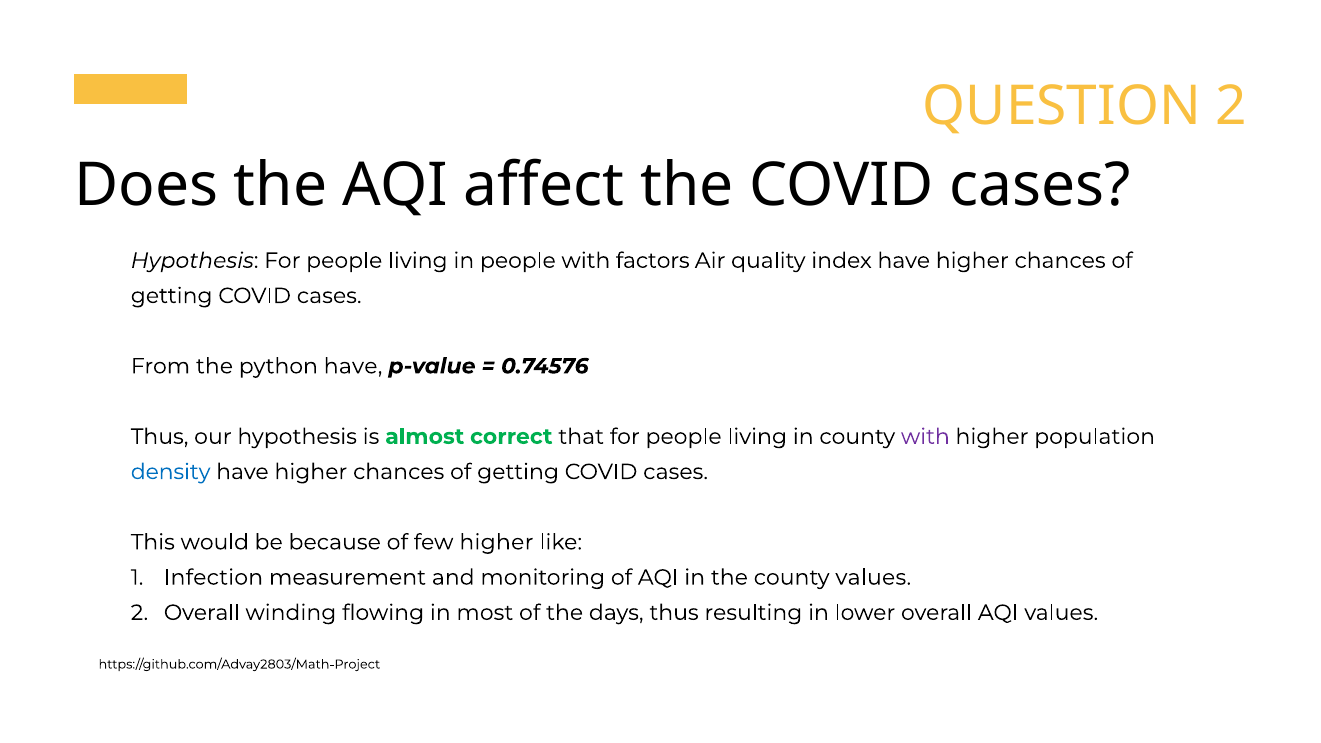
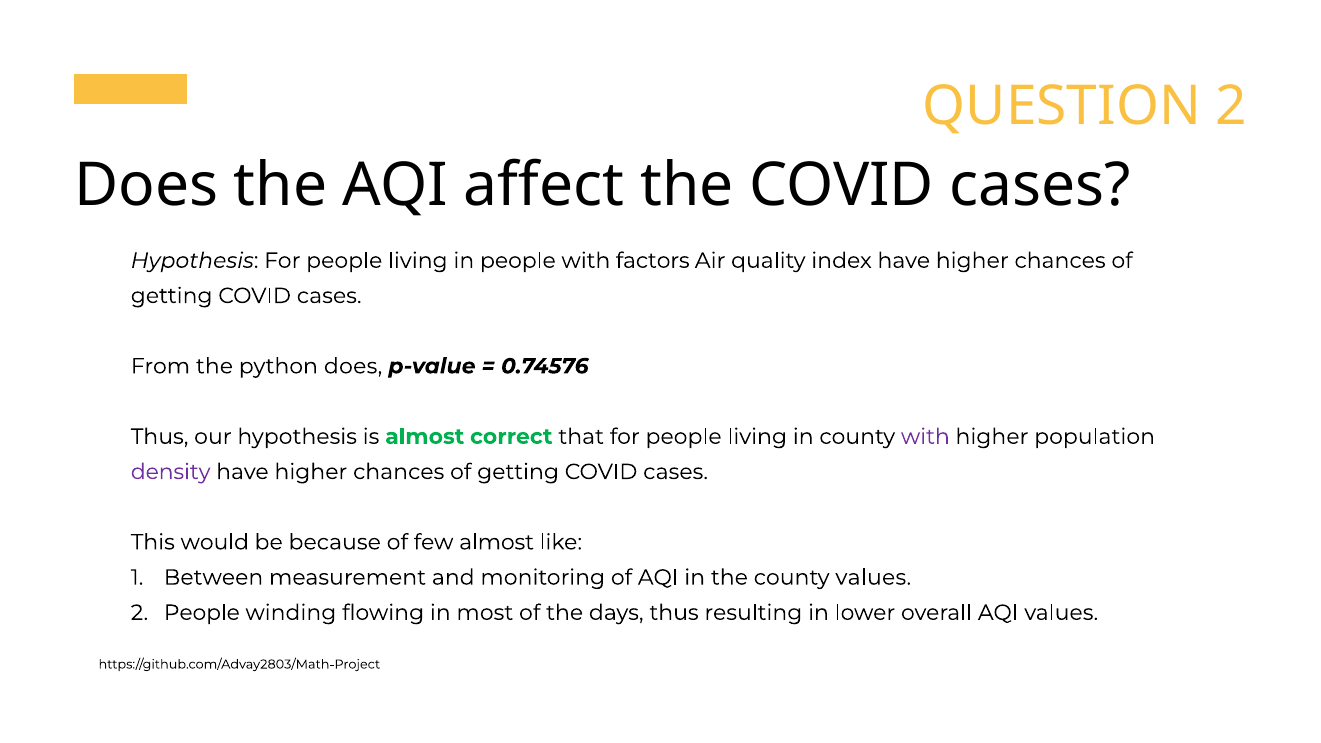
python have: have -> does (353, 366)
density colour: blue -> purple (171, 472)
few higher: higher -> almost (497, 542)
Infection: Infection -> Between (214, 577)
2 Overall: Overall -> People (202, 613)
